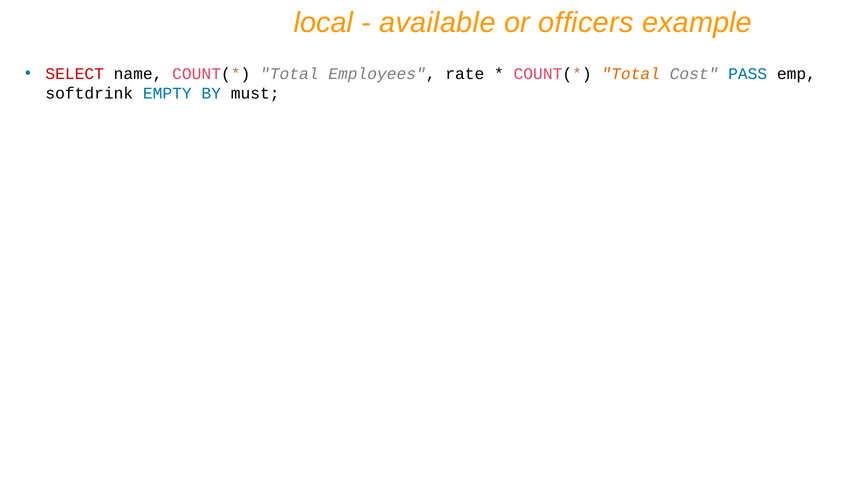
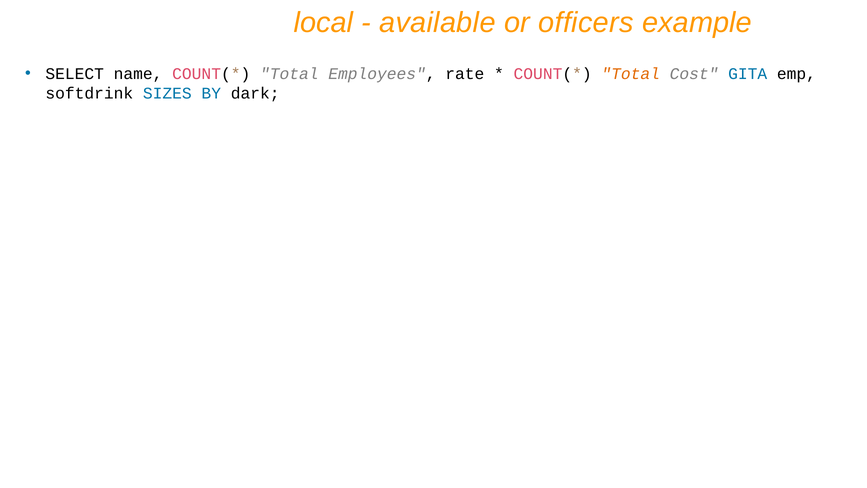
SELECT colour: red -> black (75, 74)
PASS: PASS -> GITA (748, 74)
EMPTY: EMPTY -> SIZES (167, 93)
must: must -> dark (255, 93)
